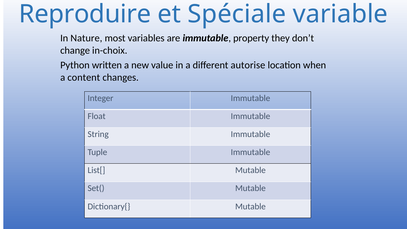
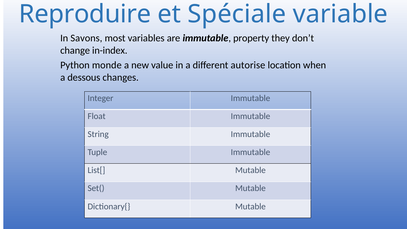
Nature: Nature -> Savons (86, 38)
in-choix: in-choix -> in-index (110, 50)
written: written -> monde (107, 65)
content: content -> dessous (84, 77)
